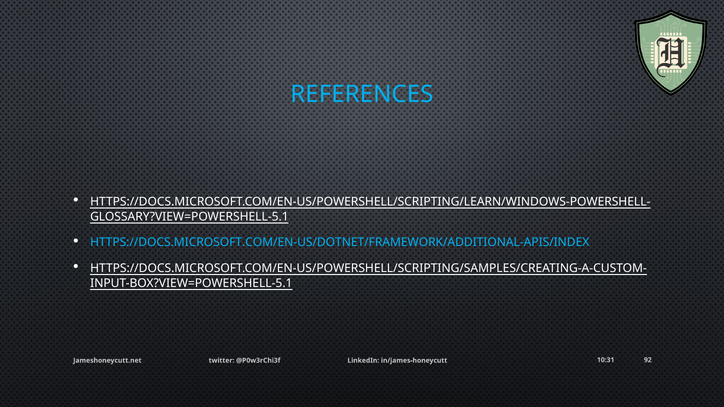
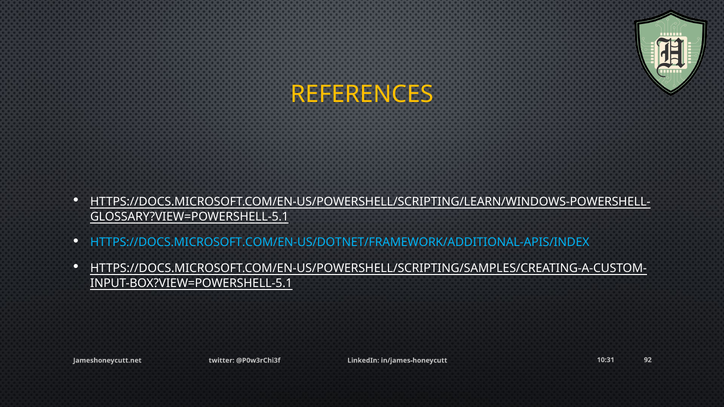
REFERENCES colour: light blue -> yellow (362, 94)
